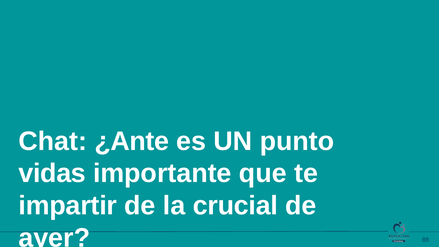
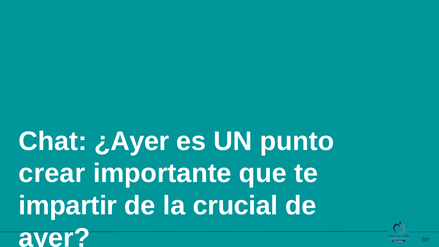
¿Ante: ¿Ante -> ¿Ayer (132, 141)
vidas: vidas -> crear (52, 173)
